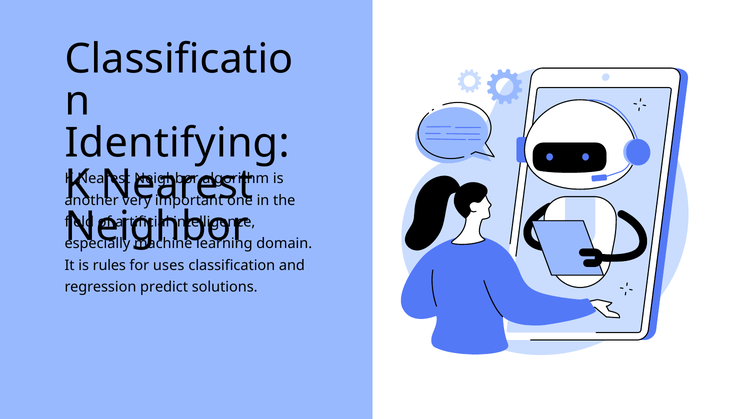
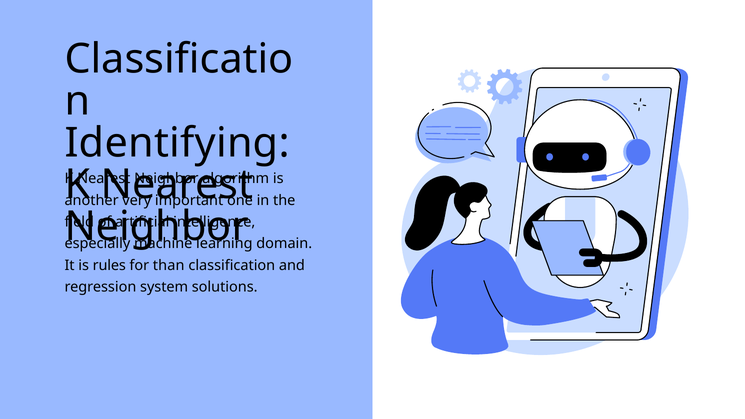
uses: uses -> than (169, 265)
predict: predict -> system (164, 287)
